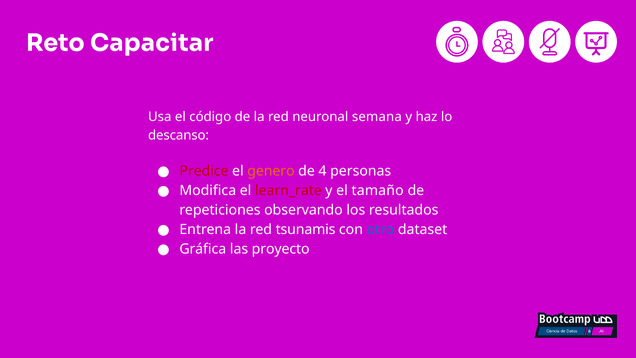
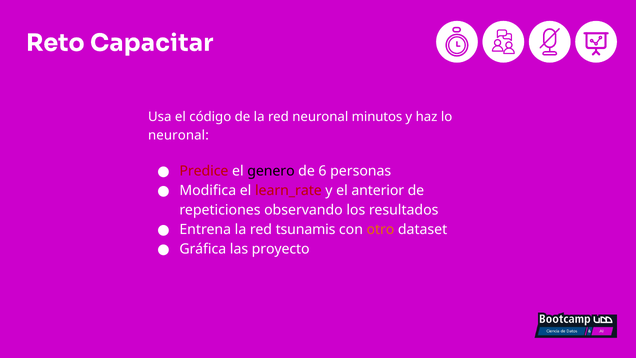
semana: semana -> minutos (377, 117)
descanso: descanso -> neuronal (178, 135)
genero colour: orange -> black (271, 171)
4: 4 -> 6 (322, 171)
tamaño: tamaño -> anterior (378, 191)
otro colour: blue -> orange (380, 230)
